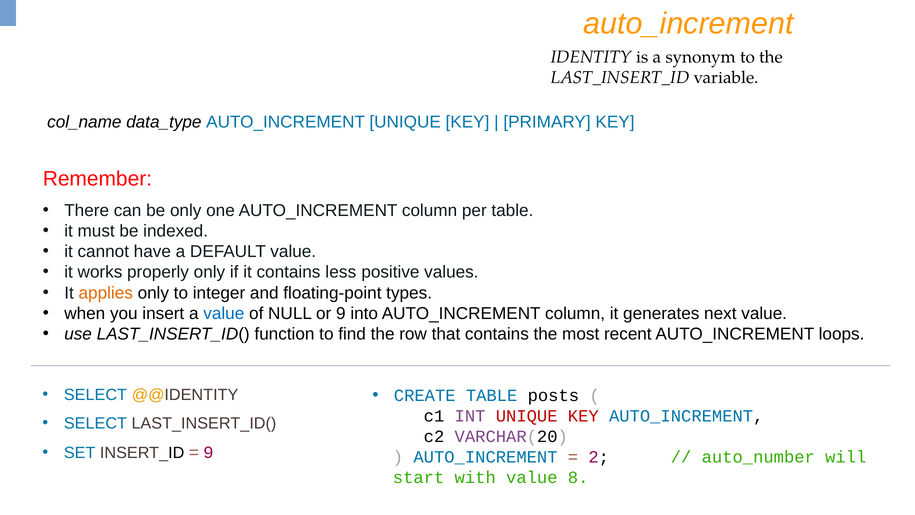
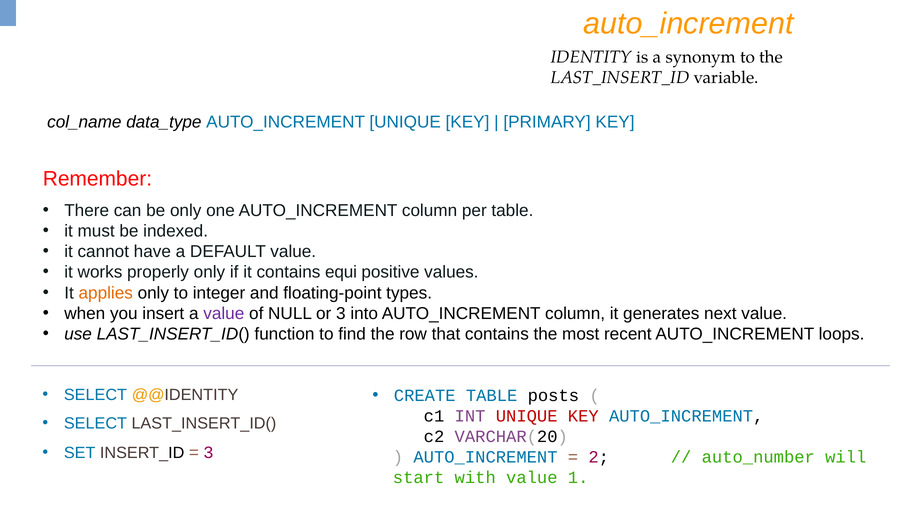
less: less -> equi (341, 272)
value colour: blue -> purple (224, 313)
or 9: 9 -> 3 (341, 313)
9: 9 -> 3 (208, 452)
8: 8 -> 1 (578, 477)
